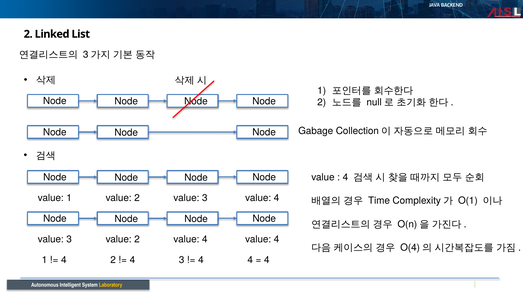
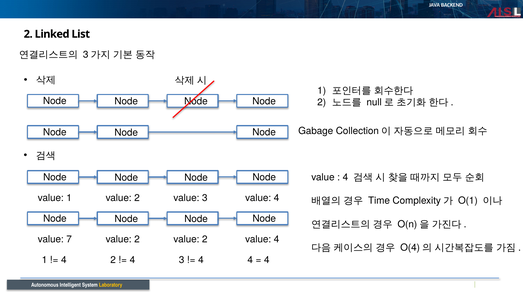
3: 3 -> 7 (69, 239)
2 value 4: 4 -> 2 (205, 239)
